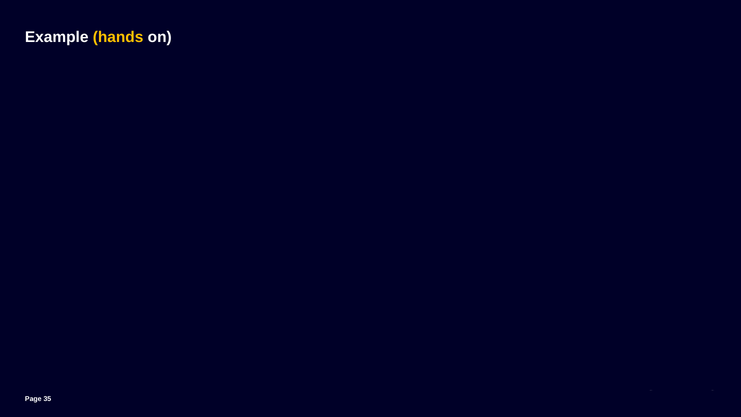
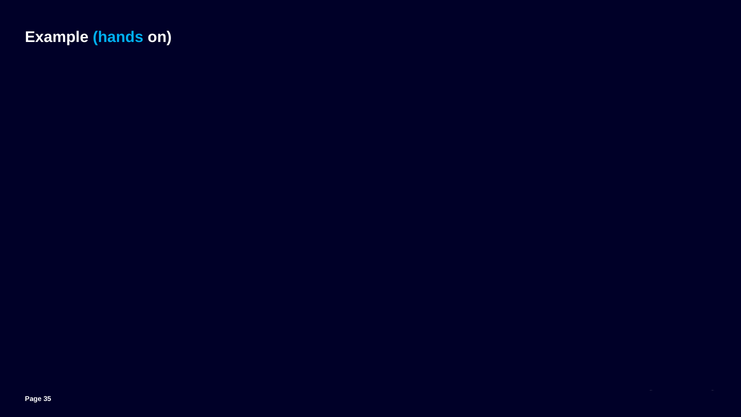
hands colour: yellow -> light blue (118, 37)
